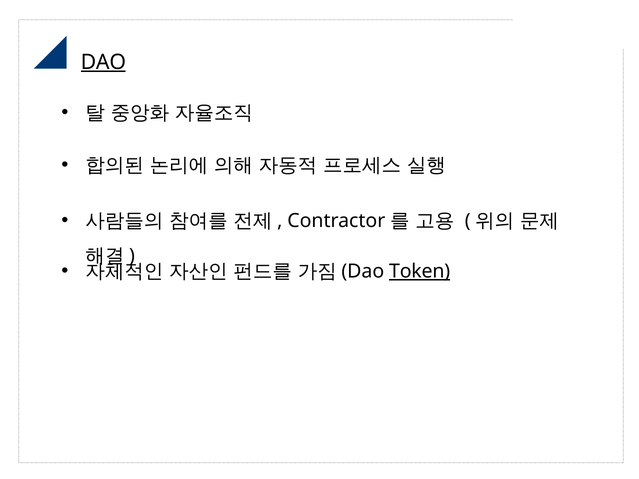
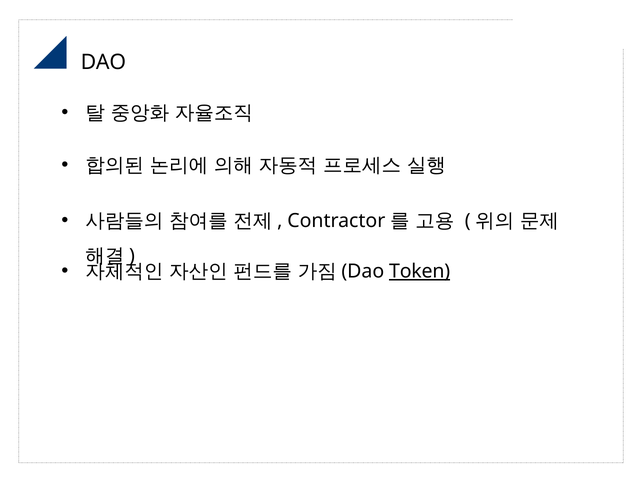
DAO underline: present -> none (103, 62)
